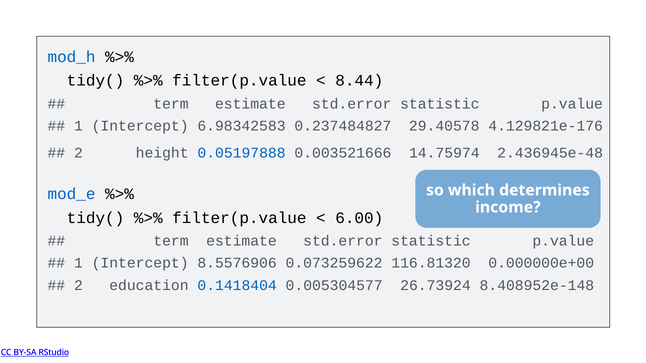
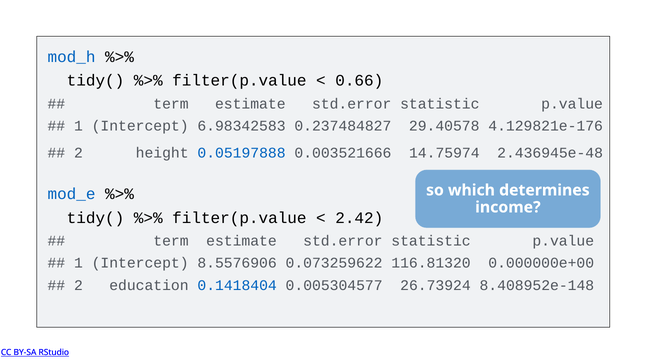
8.44: 8.44 -> 0.66 (359, 81)
6.00: 6.00 -> 2.42 (359, 218)
